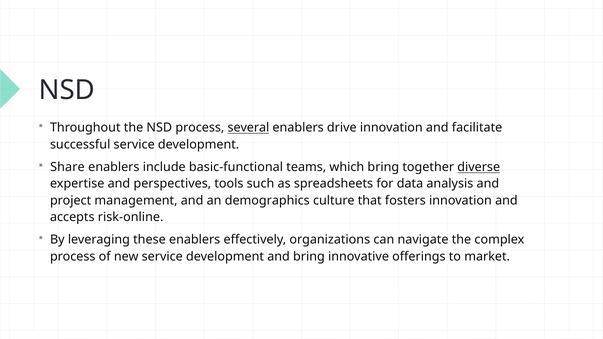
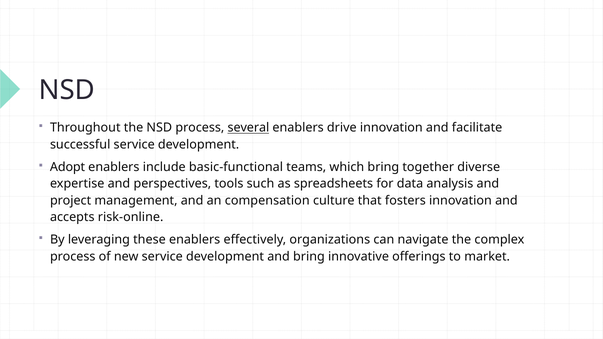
Share: Share -> Adopt (68, 167)
diverse underline: present -> none (479, 167)
demographics: demographics -> compensation (267, 201)
